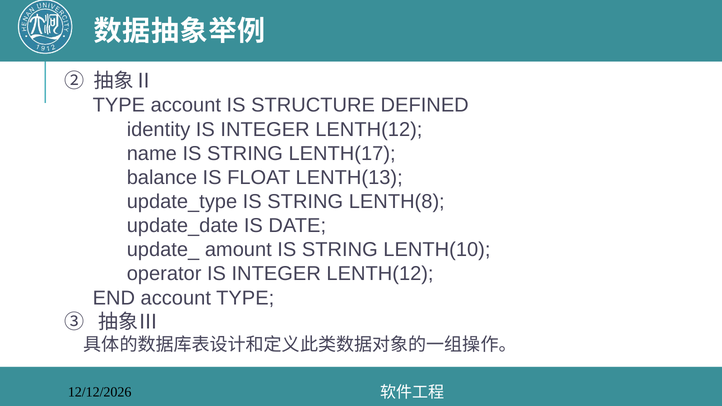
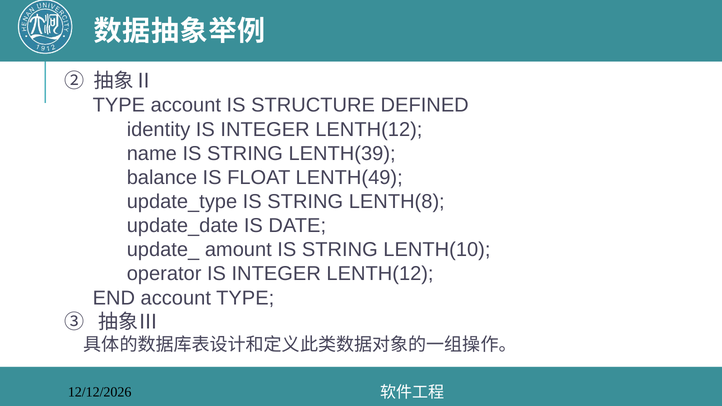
LENTH(17: LENTH(17 -> LENTH(39 (342, 154)
LENTH(13: LENTH(13 -> LENTH(49 (349, 178)
